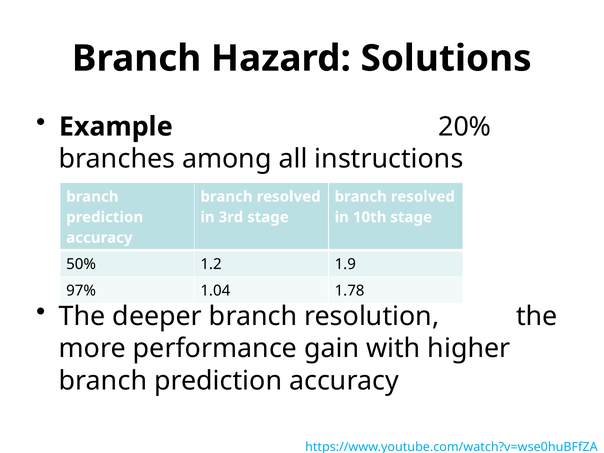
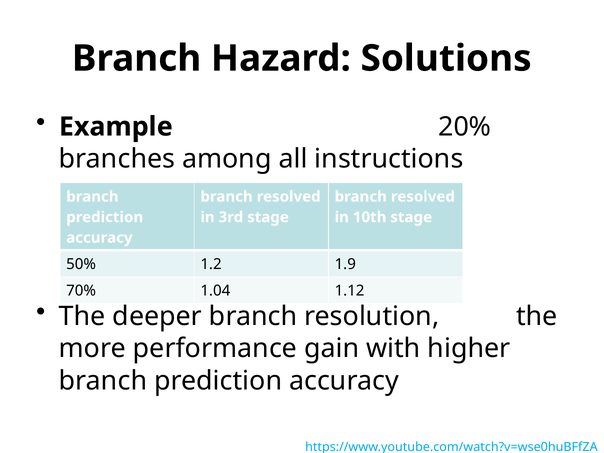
97%: 97% -> 70% (81, 291)
1.78: 1.78 -> 1.12 (350, 291)
